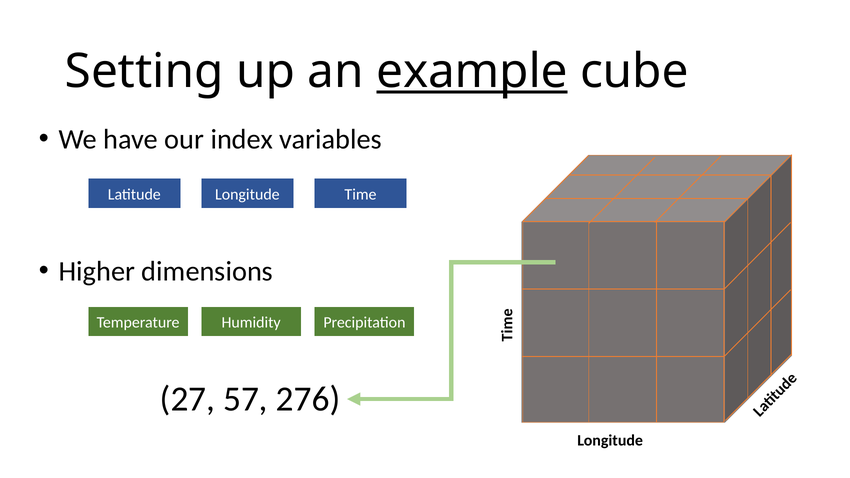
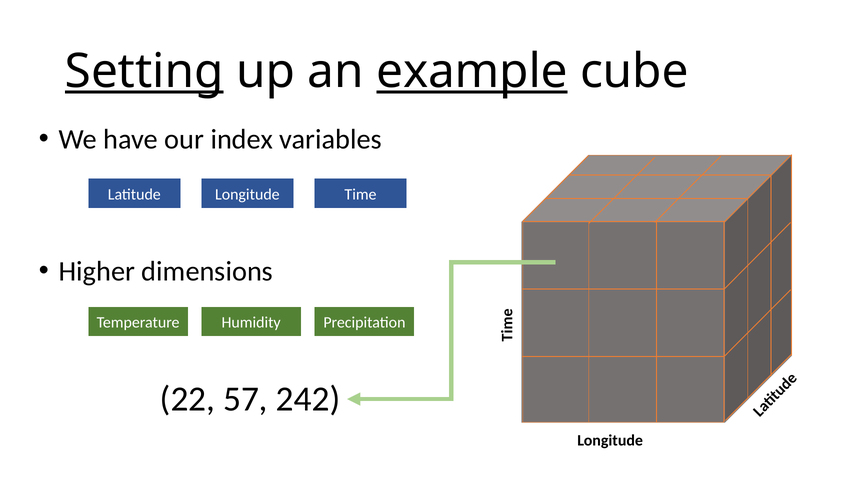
Setting underline: none -> present (144, 71)
27: 27 -> 22 (188, 399)
276: 276 -> 242 (308, 399)
